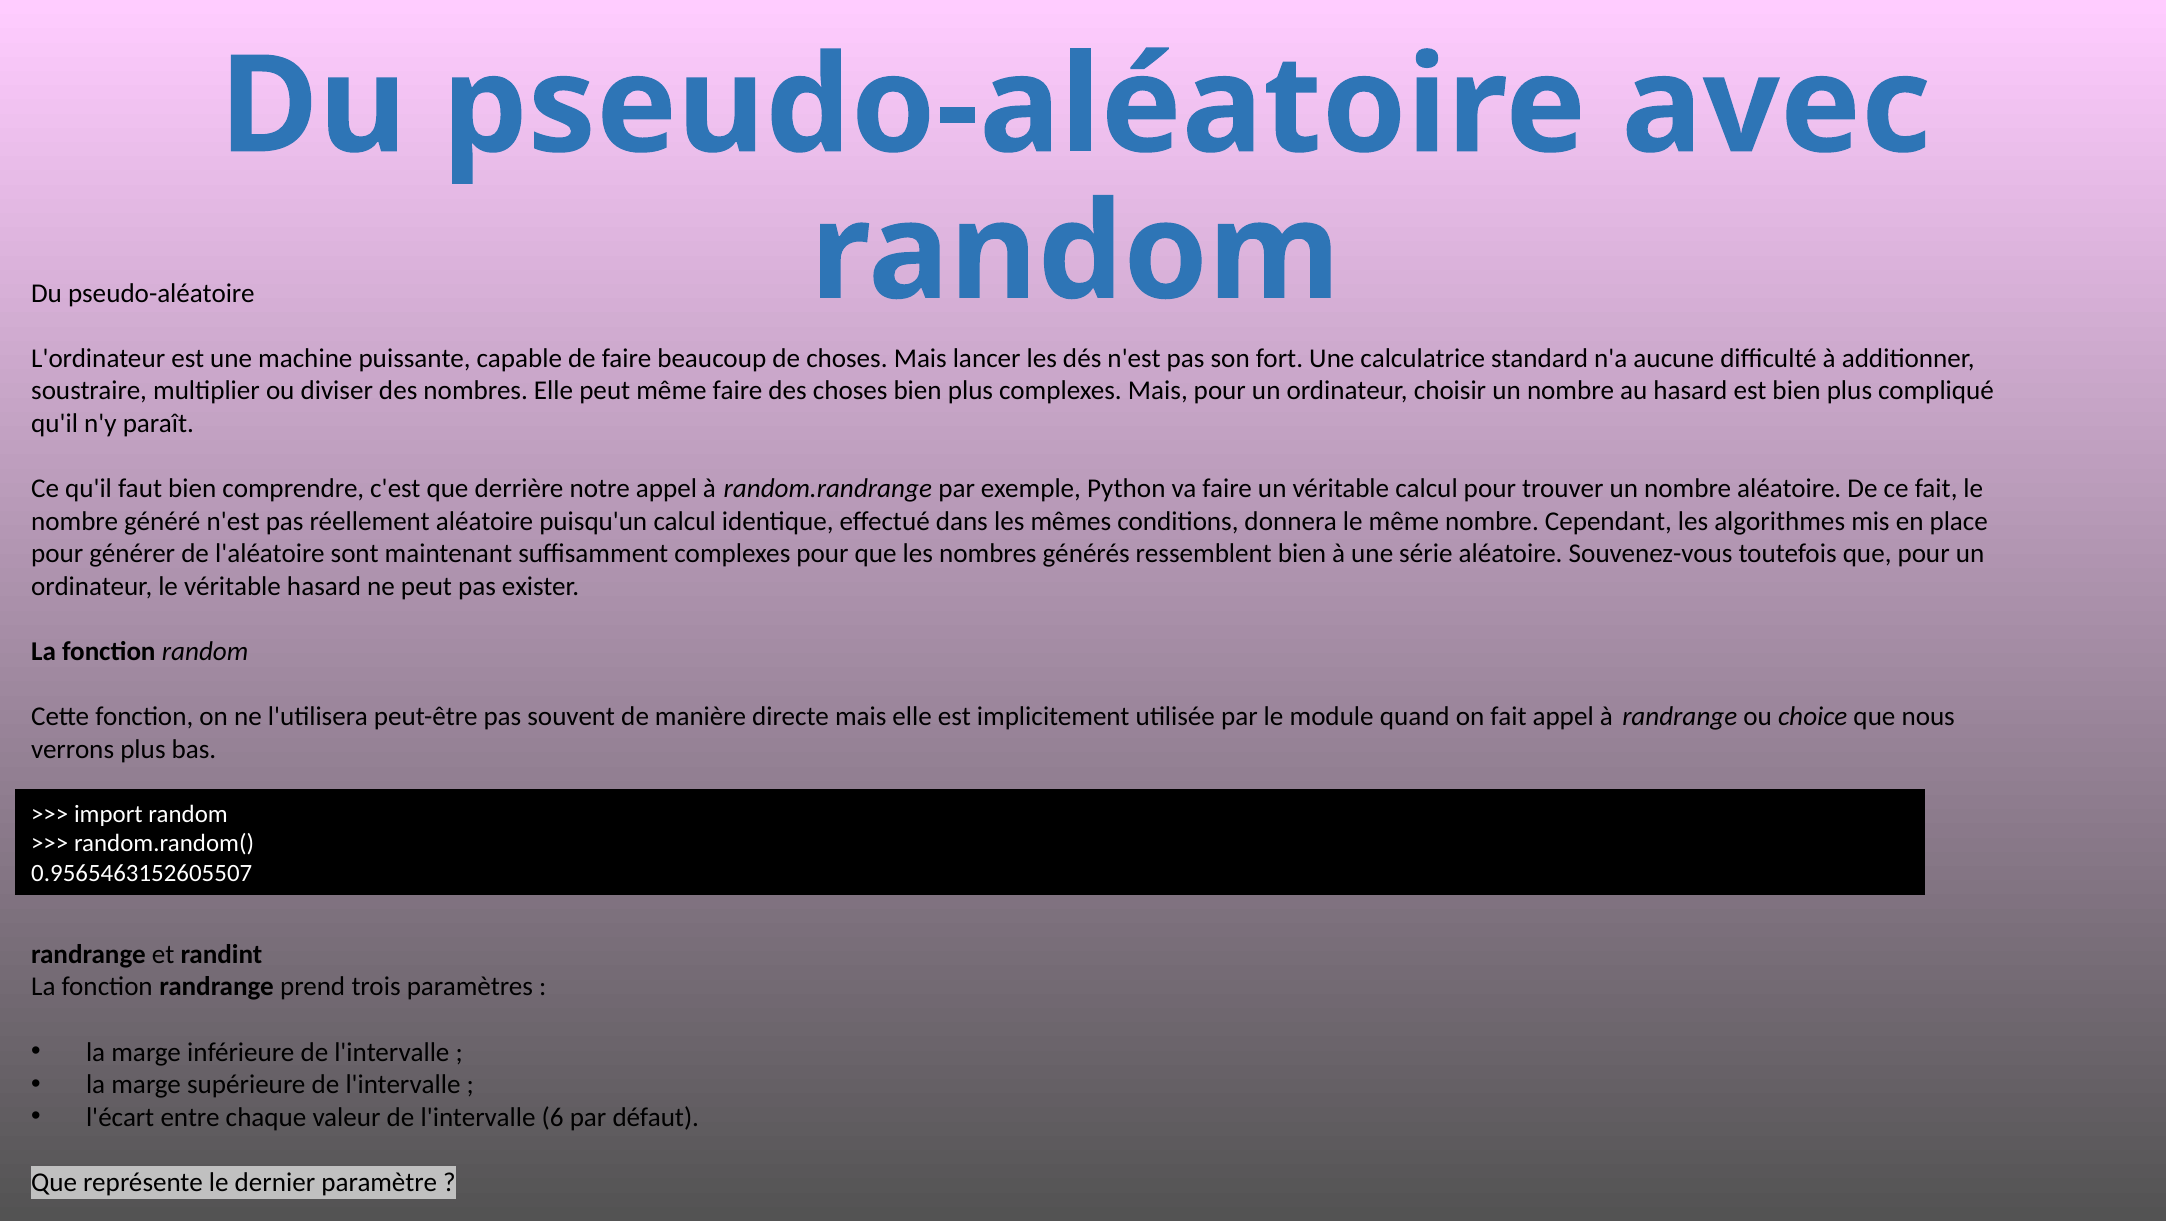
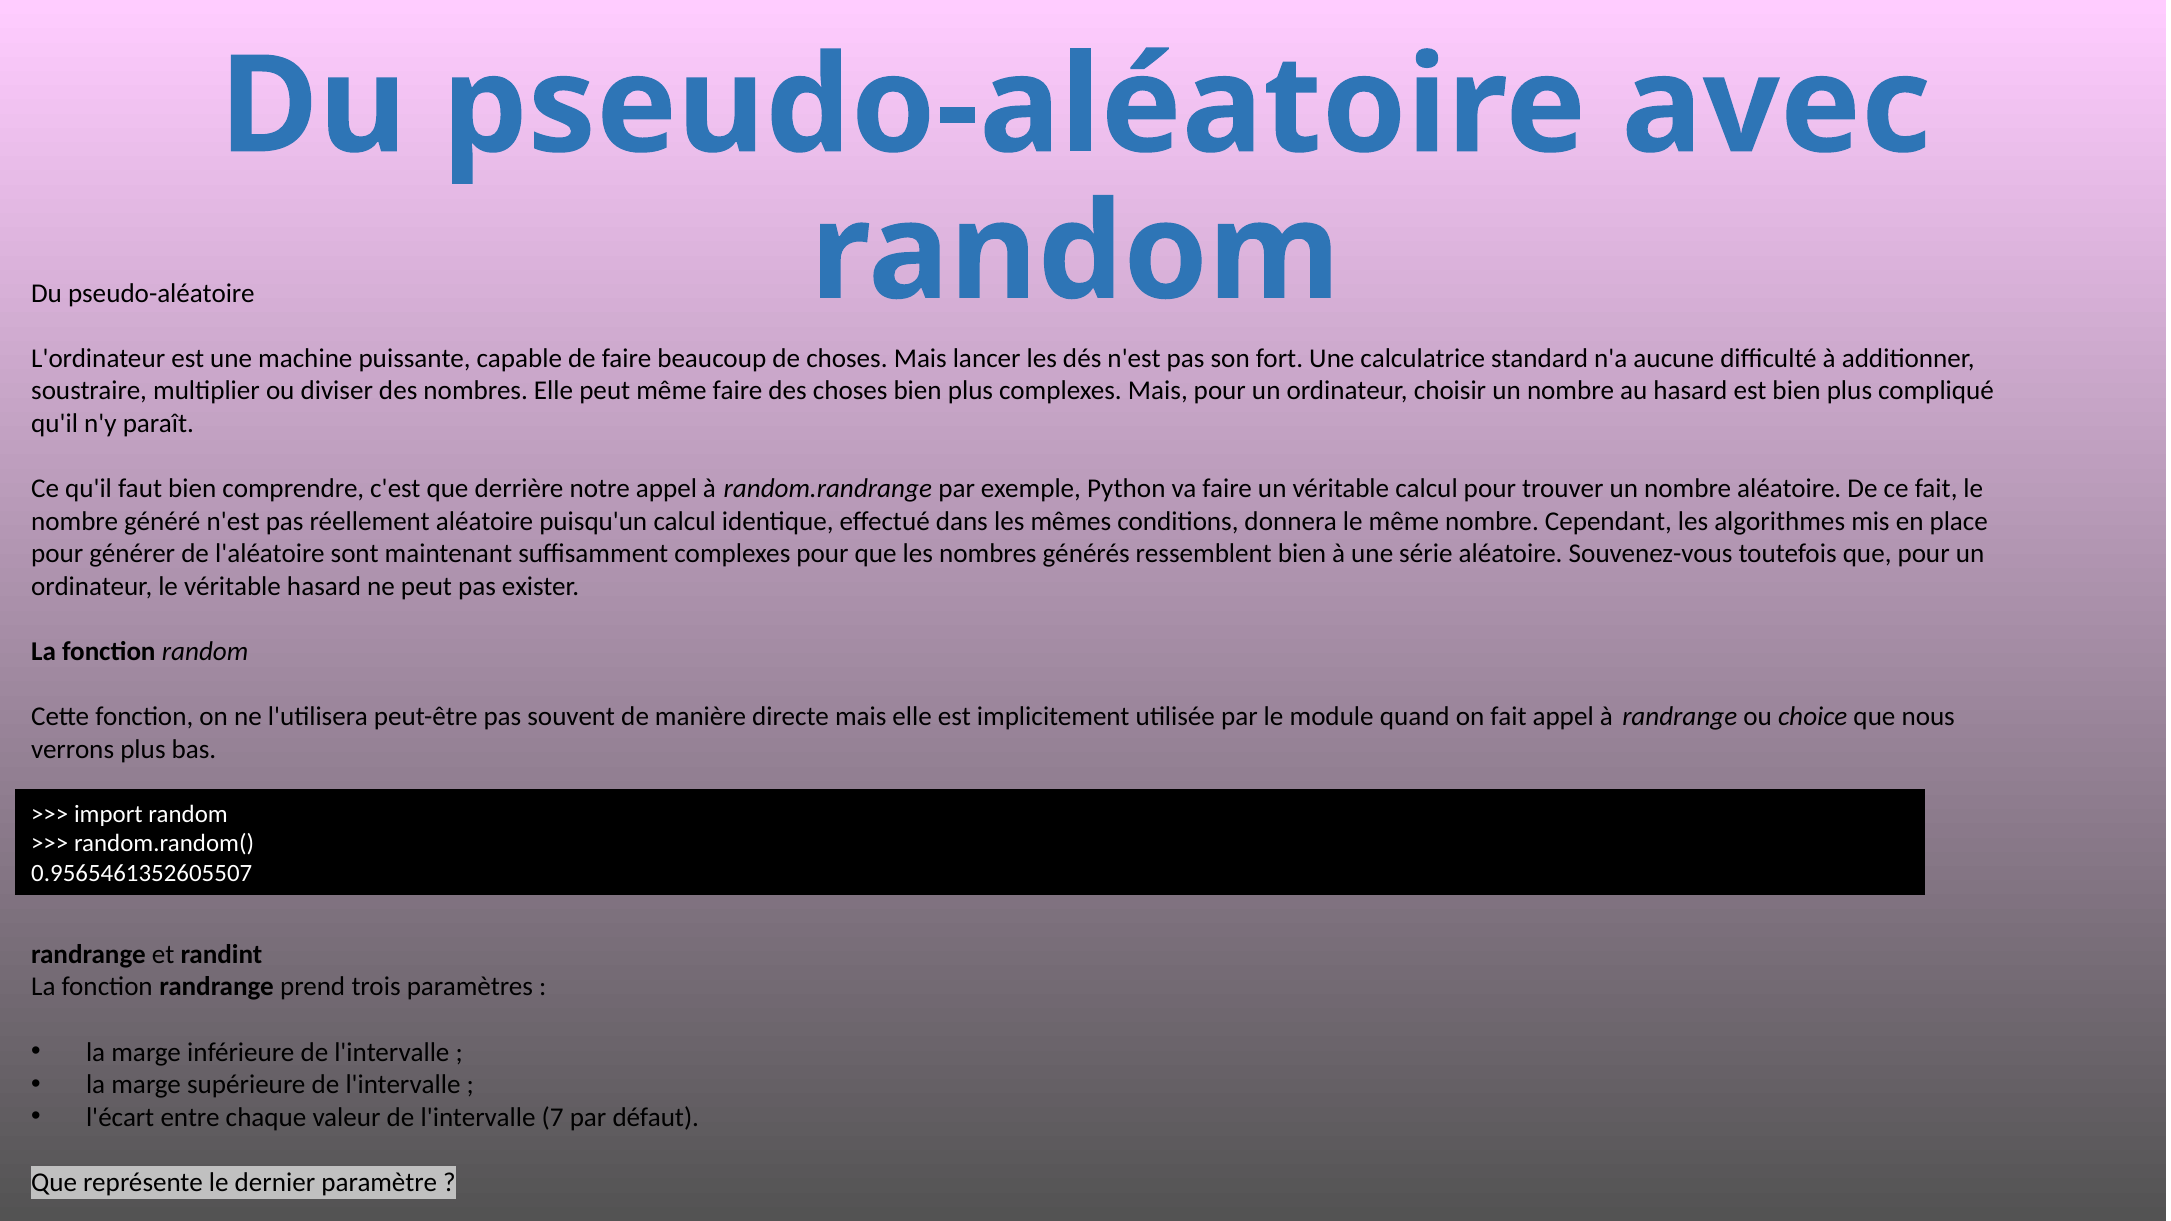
0.9565463152605507: 0.9565463152605507 -> 0.9565461352605507 (142, 874)
6: 6 -> 7 (553, 1117)
